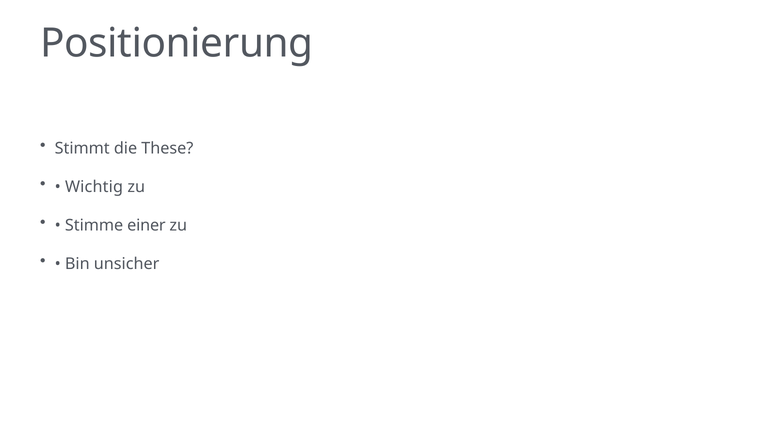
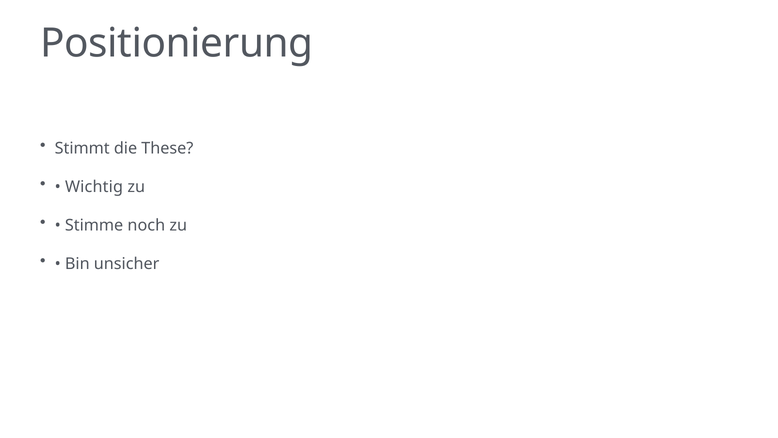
einer: einer -> noch (146, 225)
